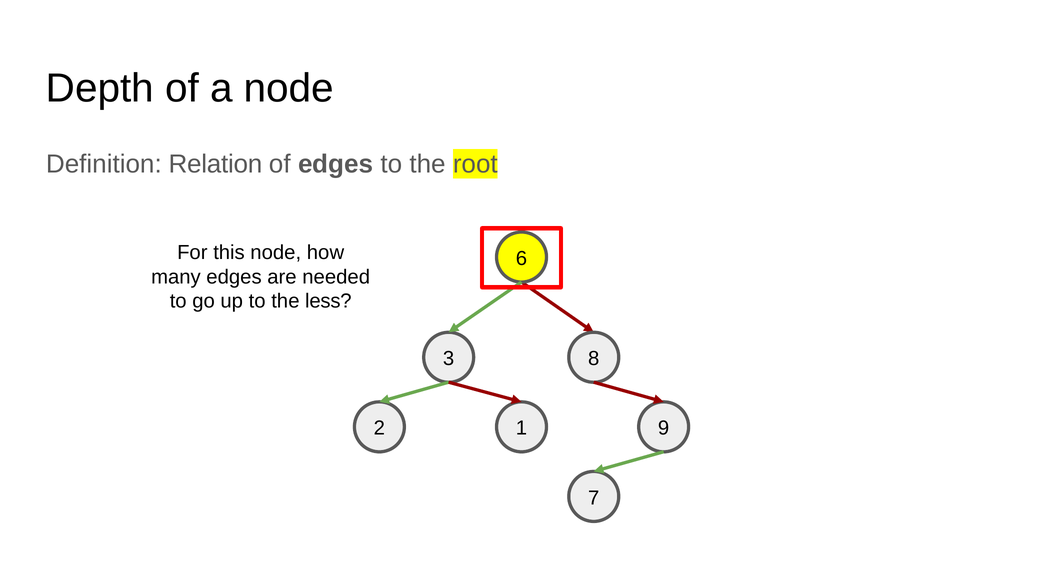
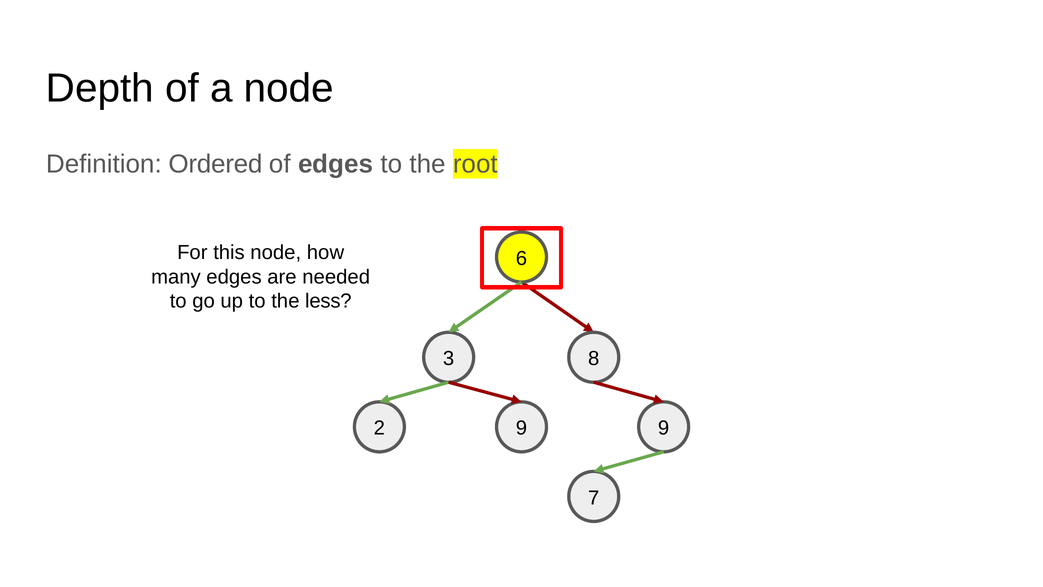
Relation: Relation -> Ordered (215, 164)
2 1: 1 -> 9 (521, 428)
